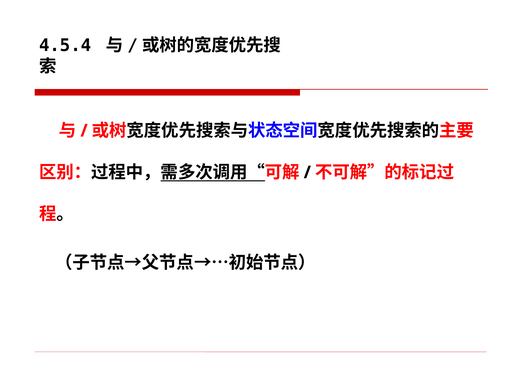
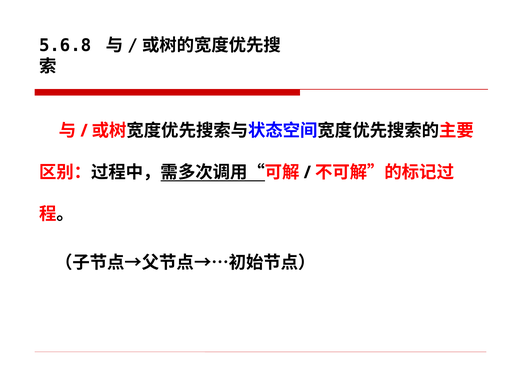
4.5.4: 4.5.4 -> 5.6.8 (65, 45)
